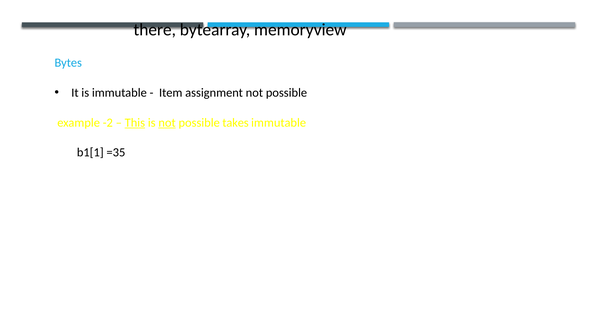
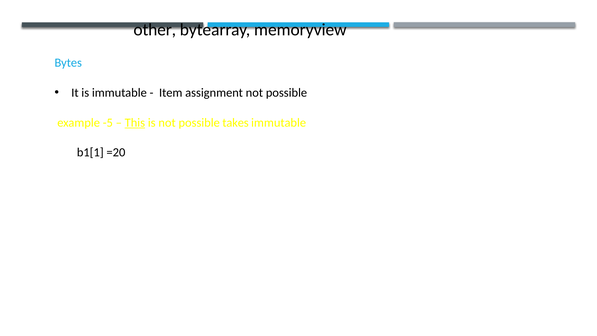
there: there -> other (155, 30)
-2: -2 -> -5 (108, 123)
not underline: present -> none (167, 123)
=35: =35 -> =20 (116, 152)
